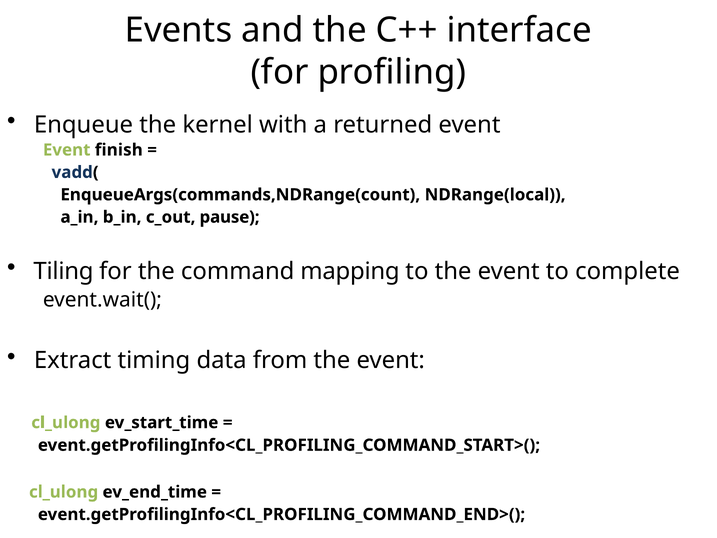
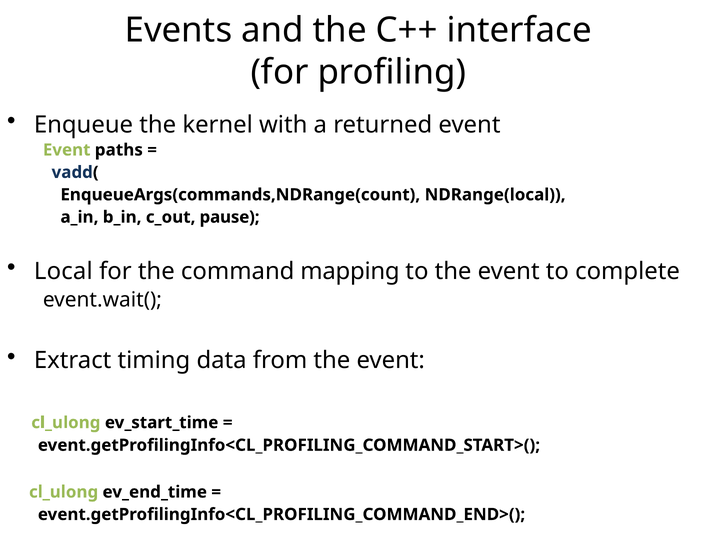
finish: finish -> paths (119, 150)
Tiling: Tiling -> Local (63, 271)
